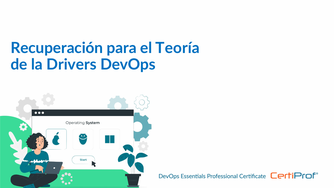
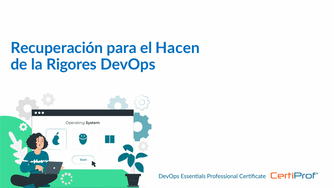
Teoría: Teoría -> Hacen (178, 48)
Drivers: Drivers -> Rigores (72, 65)
